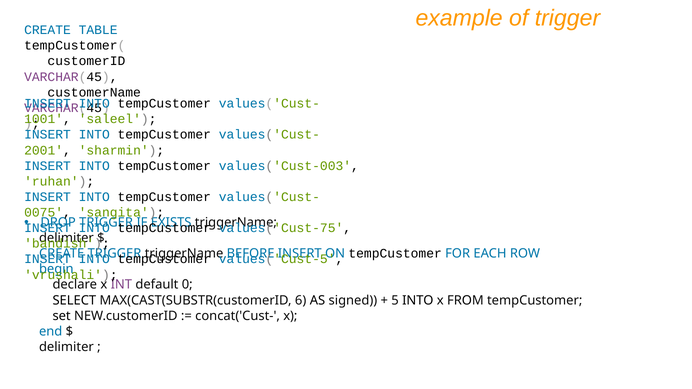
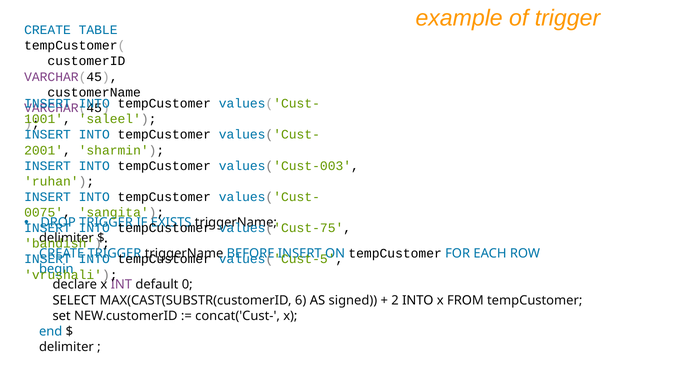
5: 5 -> 2 (395, 300)
